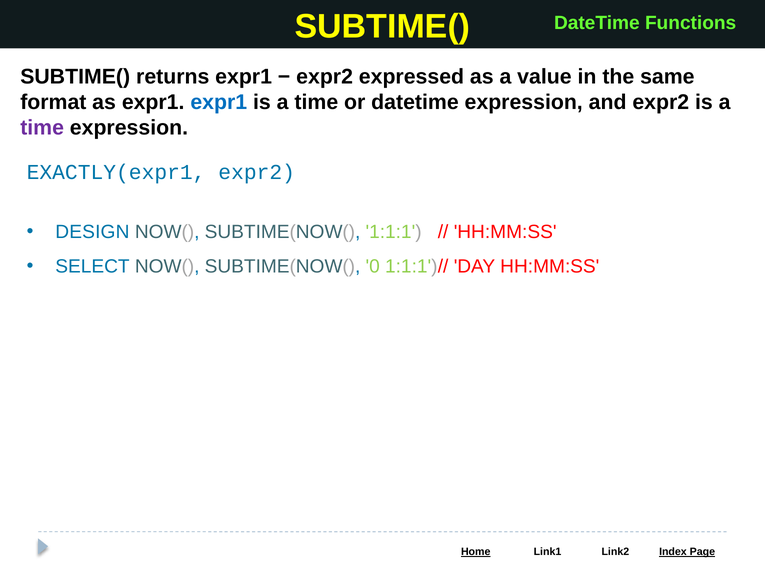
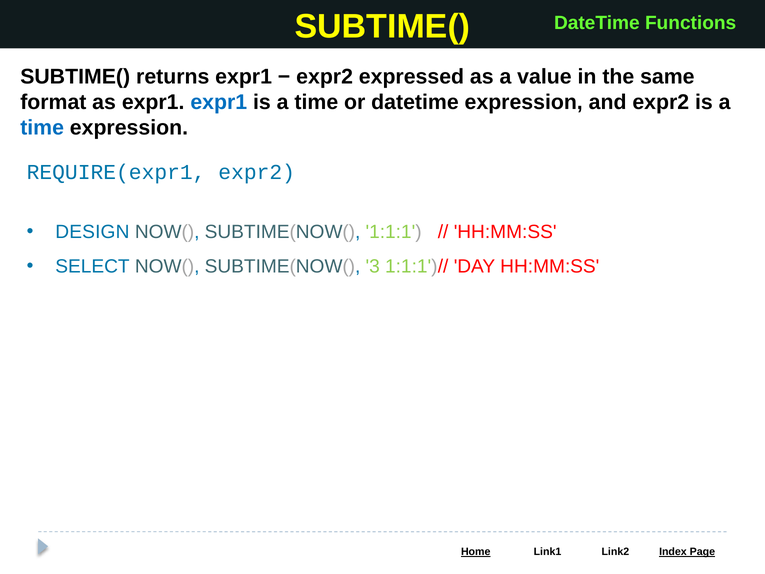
time colour: purple -> blue (42, 128)
EXACTLY(expr1: EXACTLY(expr1 -> REQUIRE(expr1 (116, 172)
0: 0 -> 3 (373, 266)
